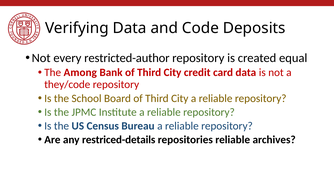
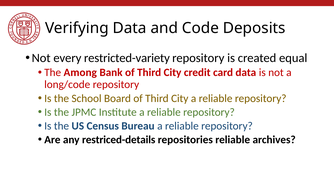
restricted-author: restricted-author -> restricted-variety (127, 58)
they/code: they/code -> long/code (67, 85)
